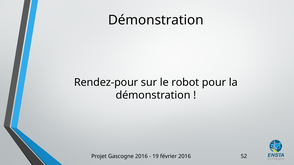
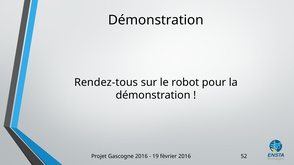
Rendez-pour: Rendez-pour -> Rendez-tous (106, 83)
